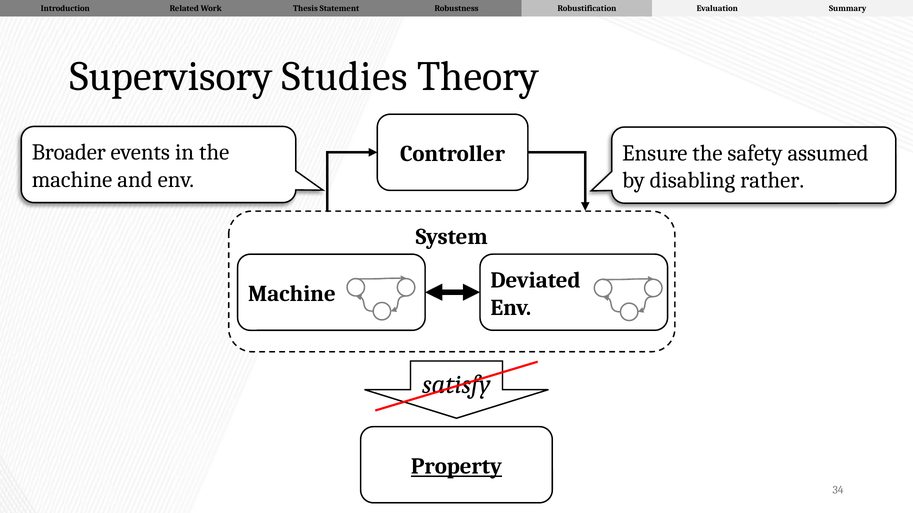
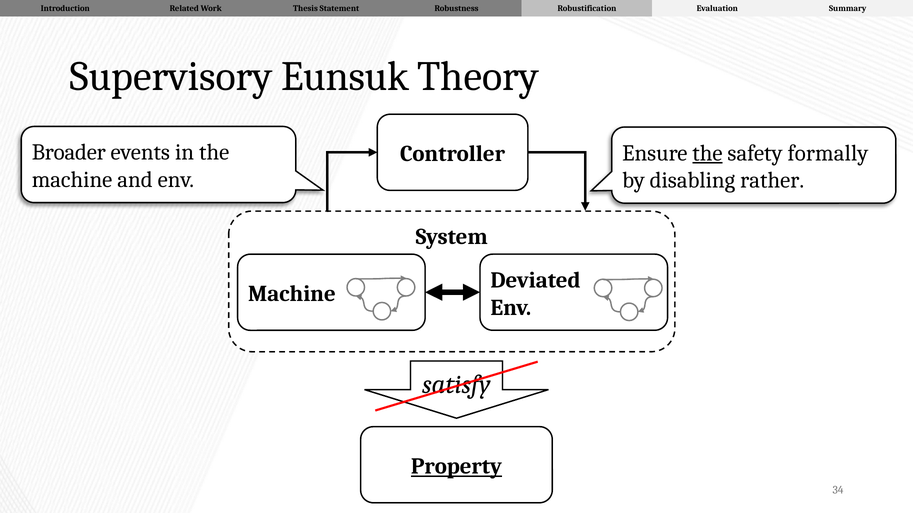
Studies: Studies -> Eunsuk (345, 77)
the underline: none -> present (707, 153)
assumed: assumed -> formally (828, 153)
